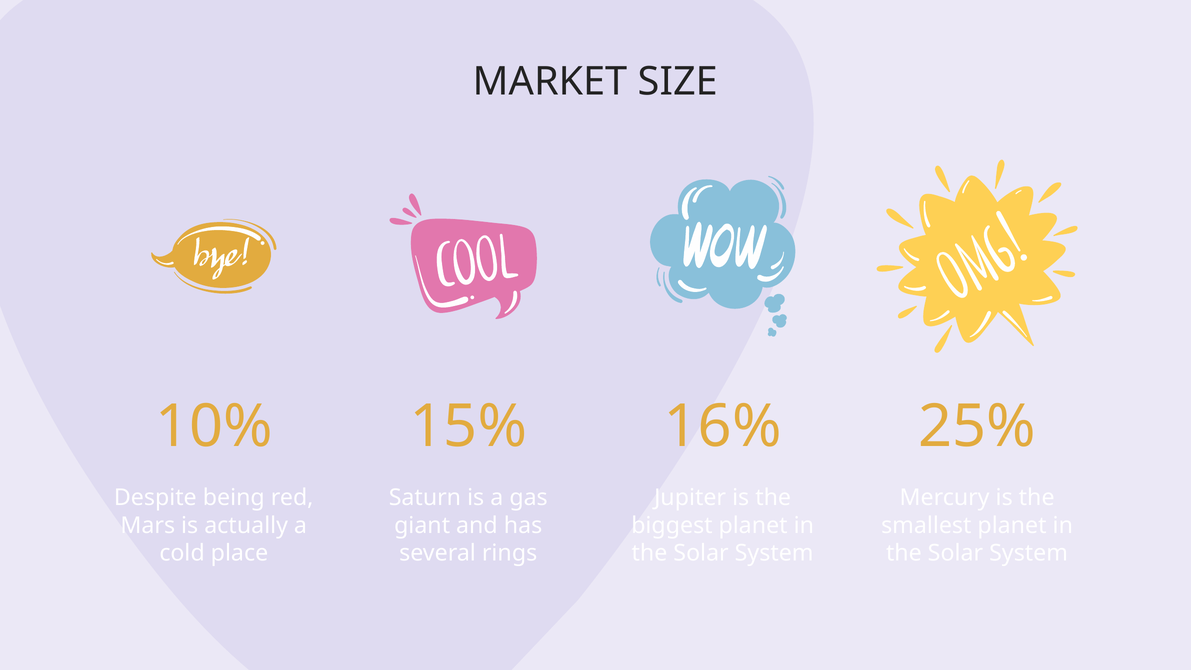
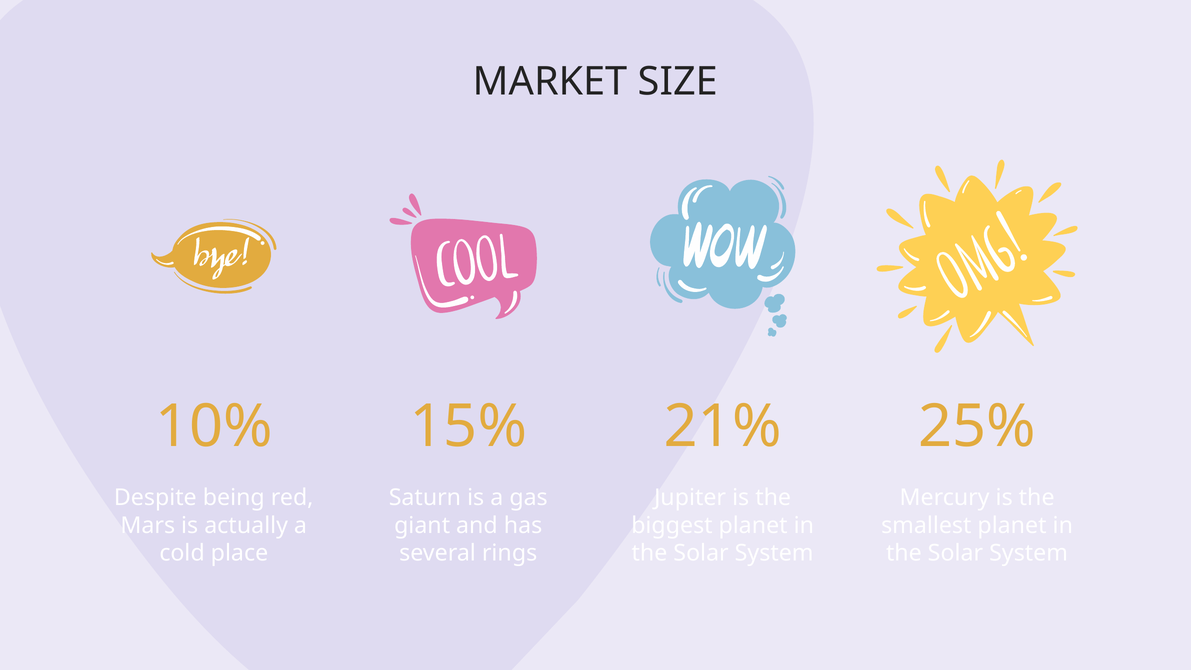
16%: 16% -> 21% (723, 427)
